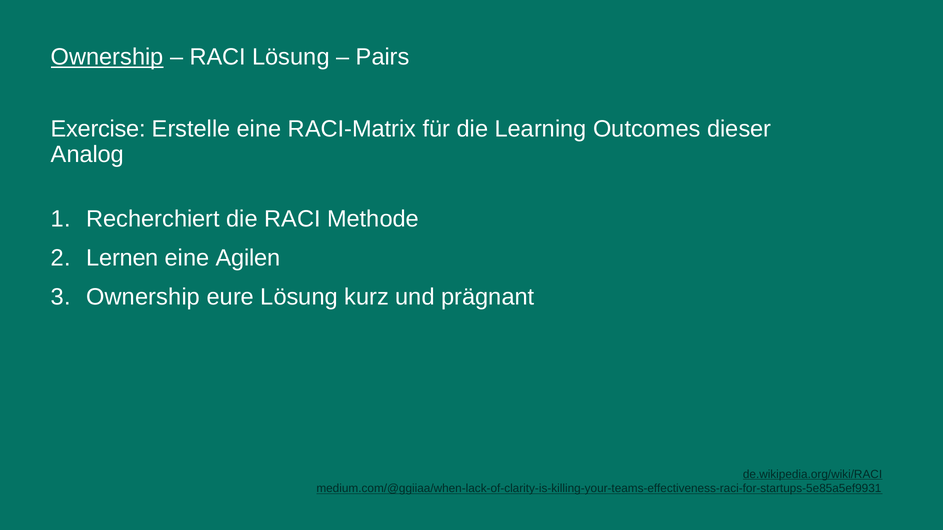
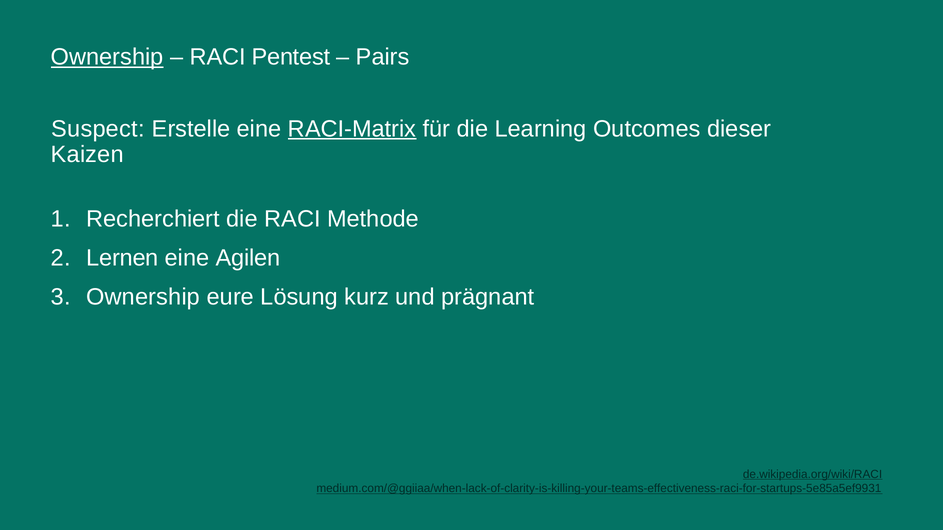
RACI Lösung: Lösung -> Pentest (291, 57)
Exercise: Exercise -> Suspect (98, 129)
RACI-Matrix underline: none -> present (352, 129)
Analog: Analog -> Kaizen (87, 154)
